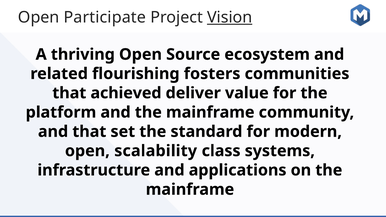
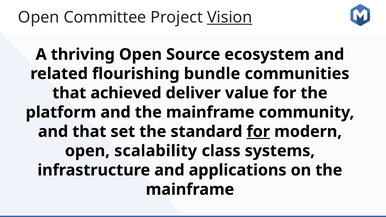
Participate: Participate -> Committee (105, 17)
fosters: fosters -> bundle (212, 74)
for underline: none -> present (258, 132)
